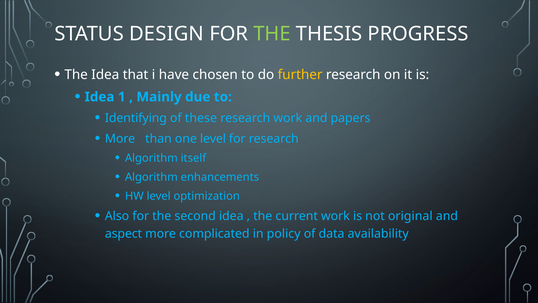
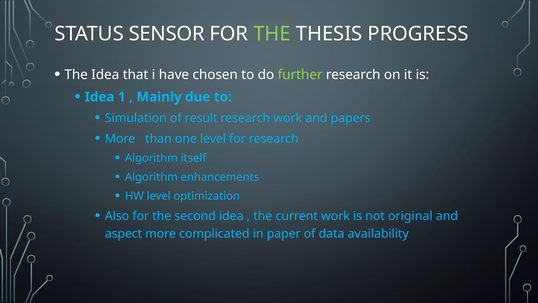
DESIGN: DESIGN -> SENSOR (167, 34)
further colour: yellow -> light green (300, 75)
Identifying: Identifying -> Simulation (136, 118)
these: these -> result (201, 118)
policy: policy -> paper (284, 234)
